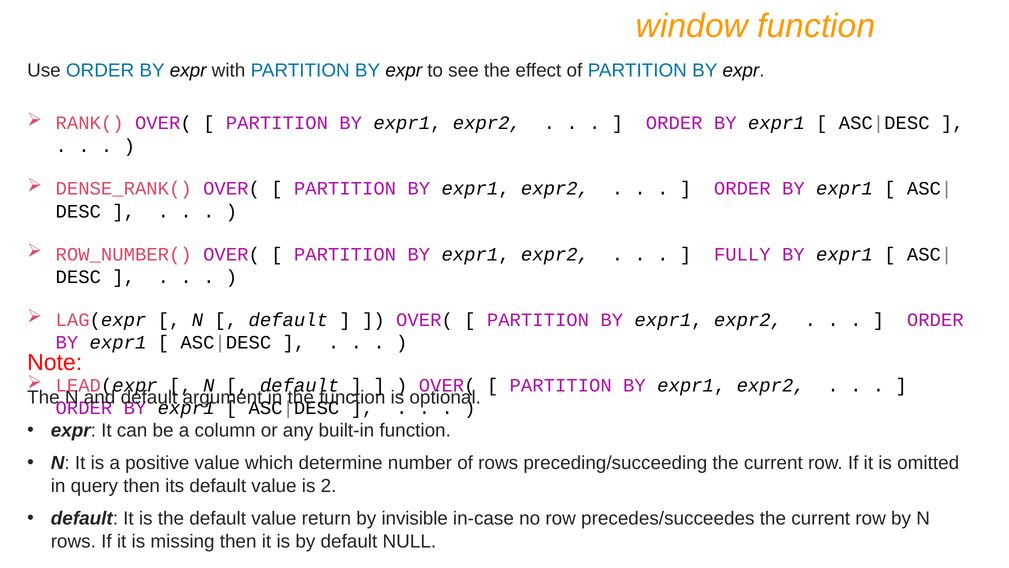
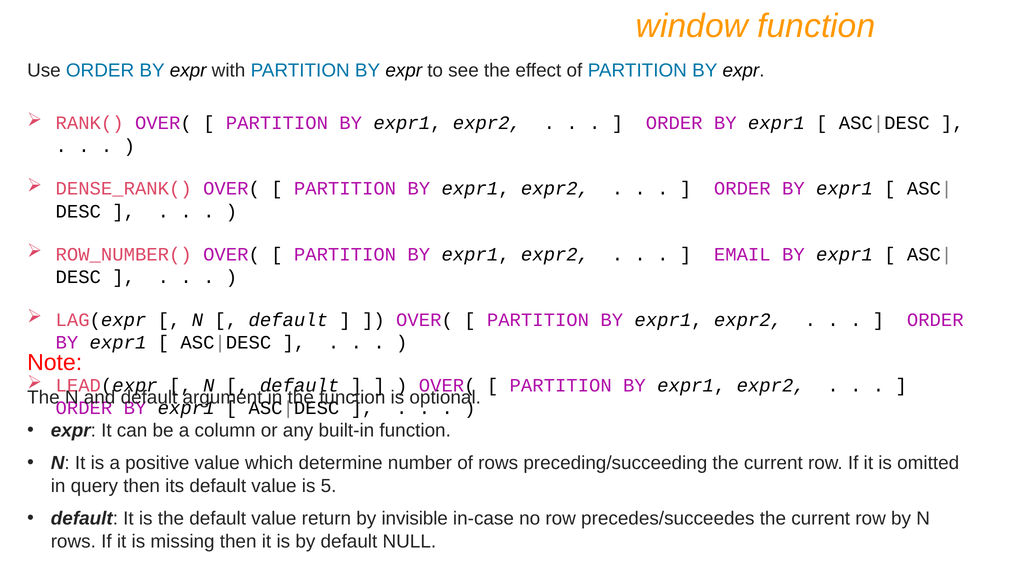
FULLY: FULLY -> EMAIL (742, 254)
2: 2 -> 5 (329, 486)
